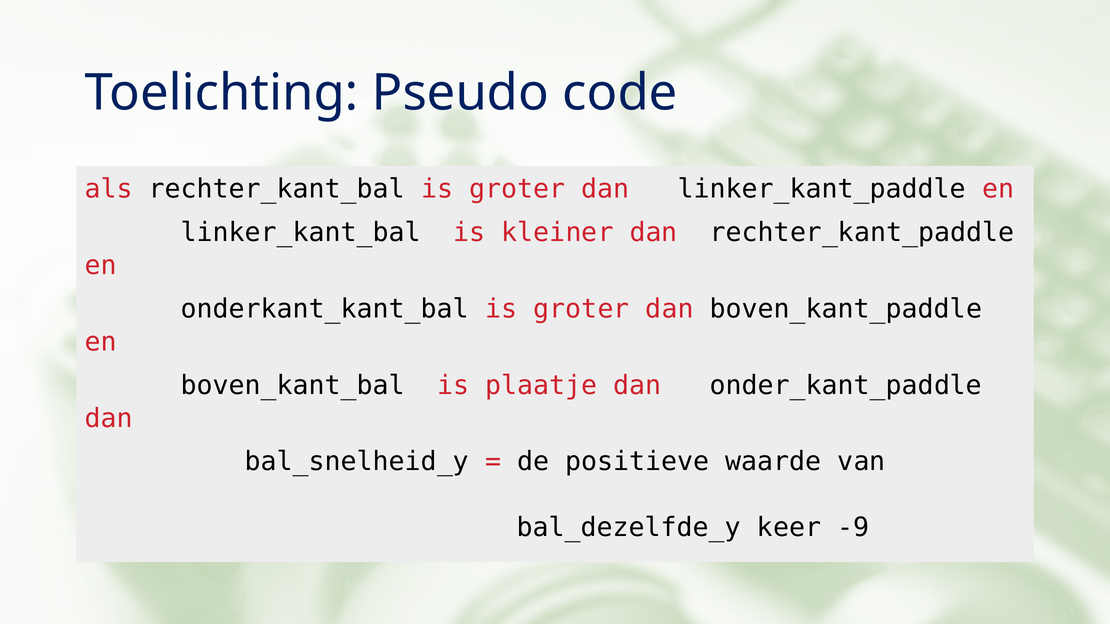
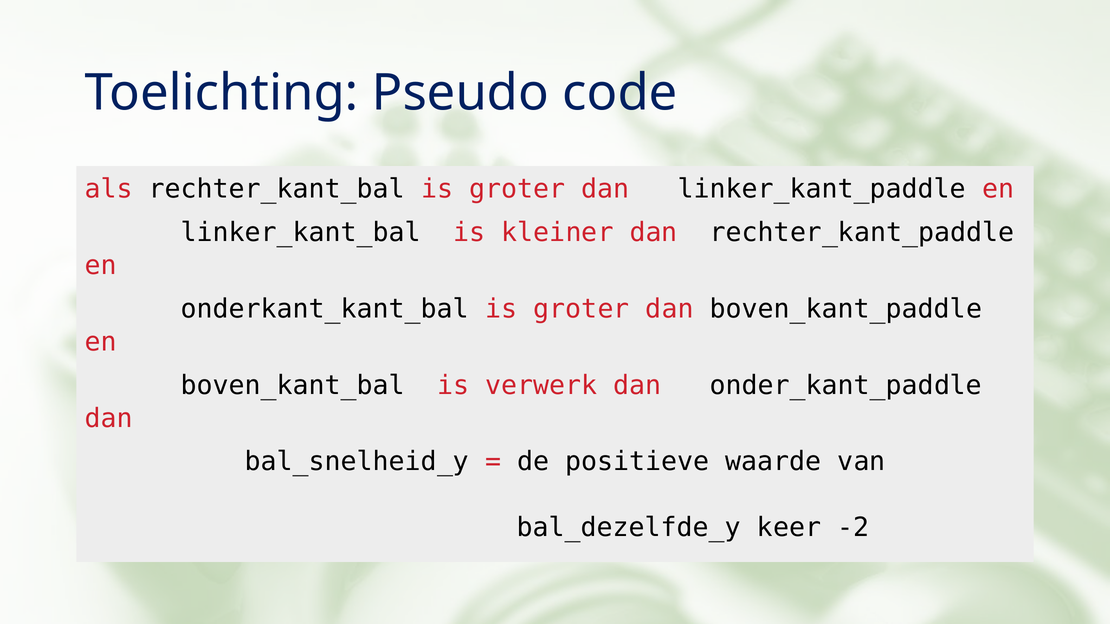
plaatje: plaatje -> verwerk (541, 385)
-9: -9 -> -2 (853, 528)
